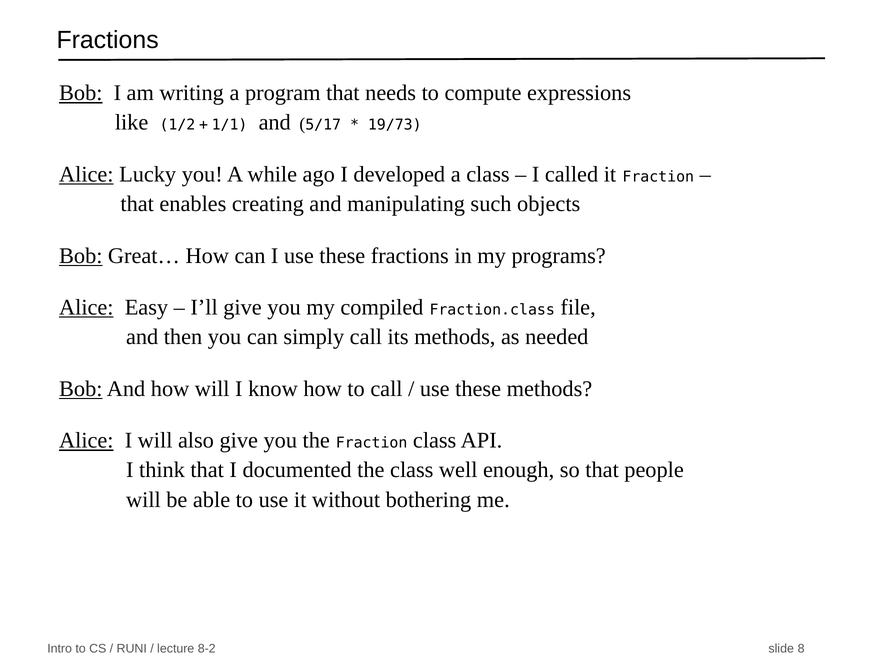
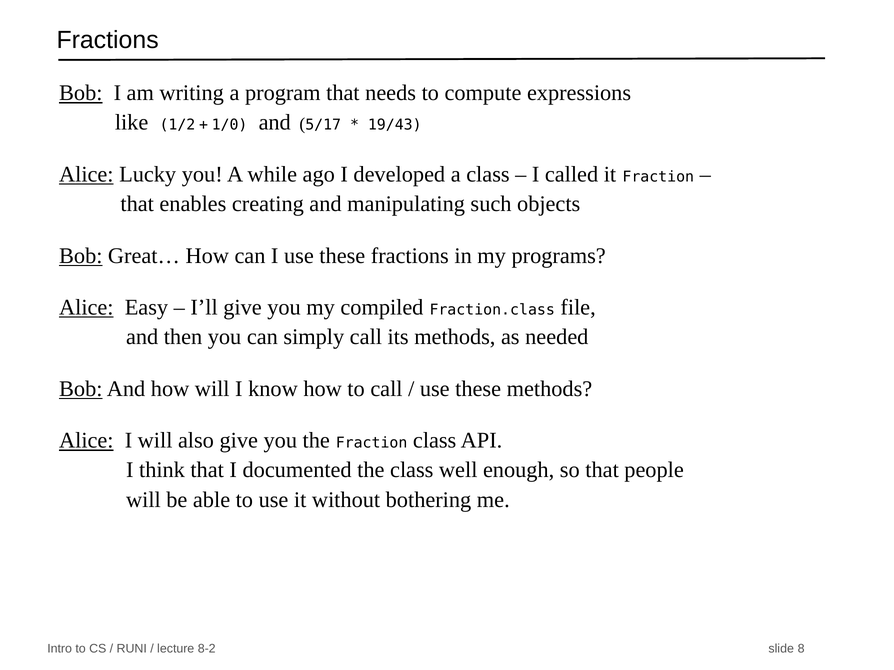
1/1: 1/1 -> 1/0 (230, 125)
19/73: 19/73 -> 19/43 (395, 125)
